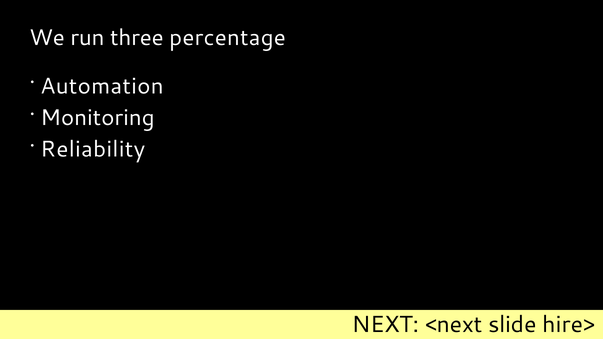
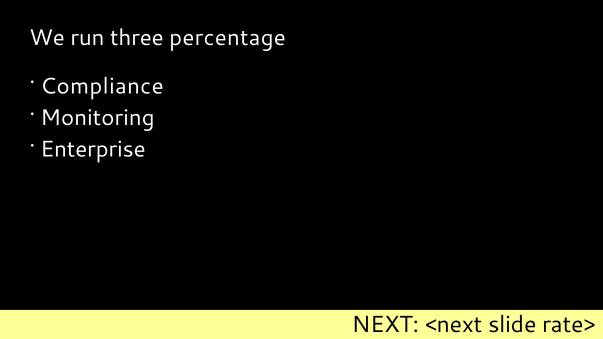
Automation: Automation -> Compliance (102, 86)
Reliability: Reliability -> Enterprise (93, 150)
hire>: hire> -> rate> (569, 325)
